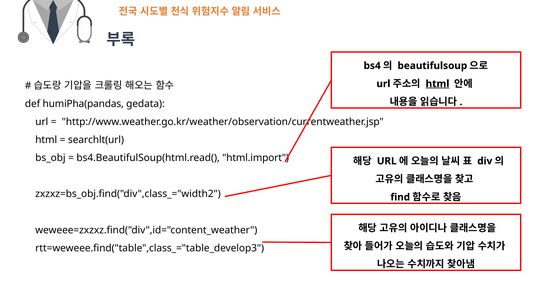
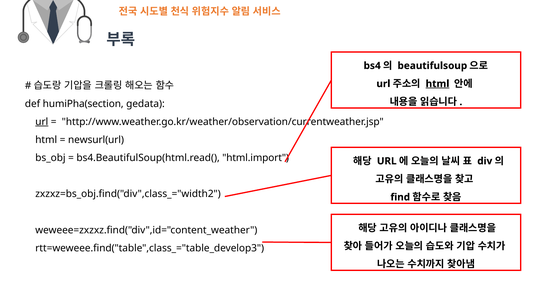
humiPha(pandas: humiPha(pandas -> humiPha(section (83, 104)
url underline: none -> present (42, 122)
searchlt(url: searchlt(url -> newsurl(url (96, 140)
